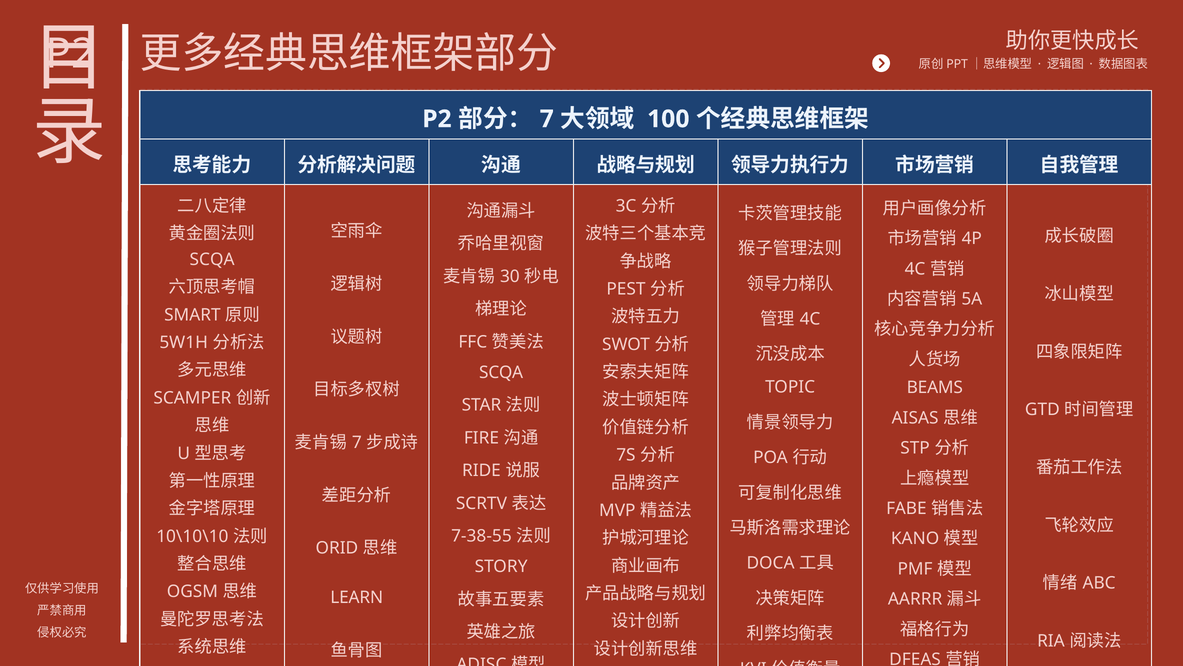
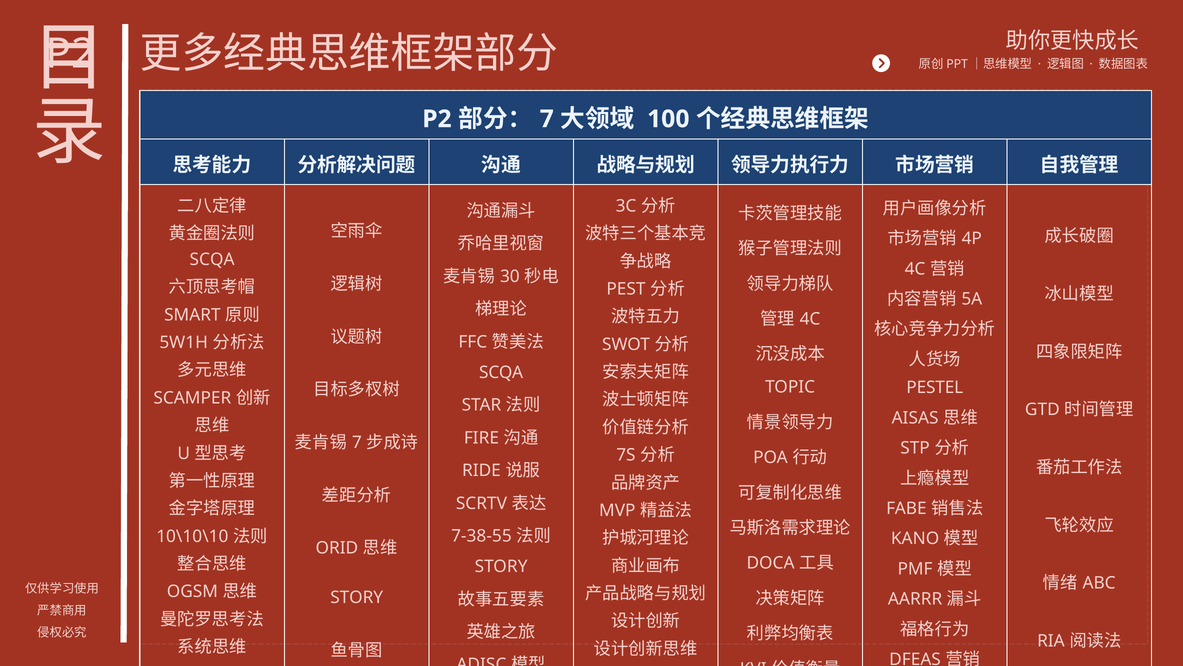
BEAMS: BEAMS -> PESTEL (935, 387)
LEARN: LEARN -> STORY (357, 597)
